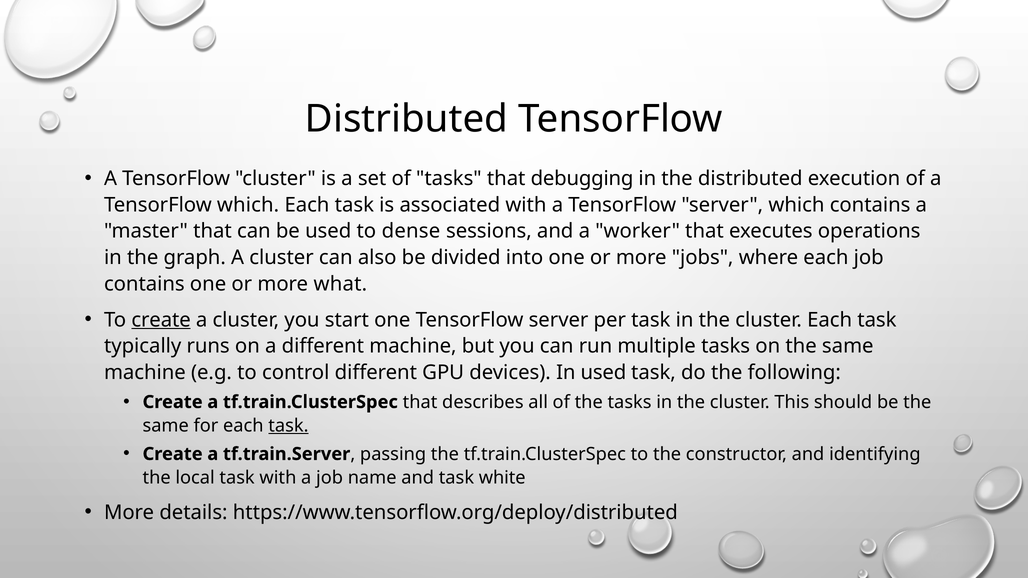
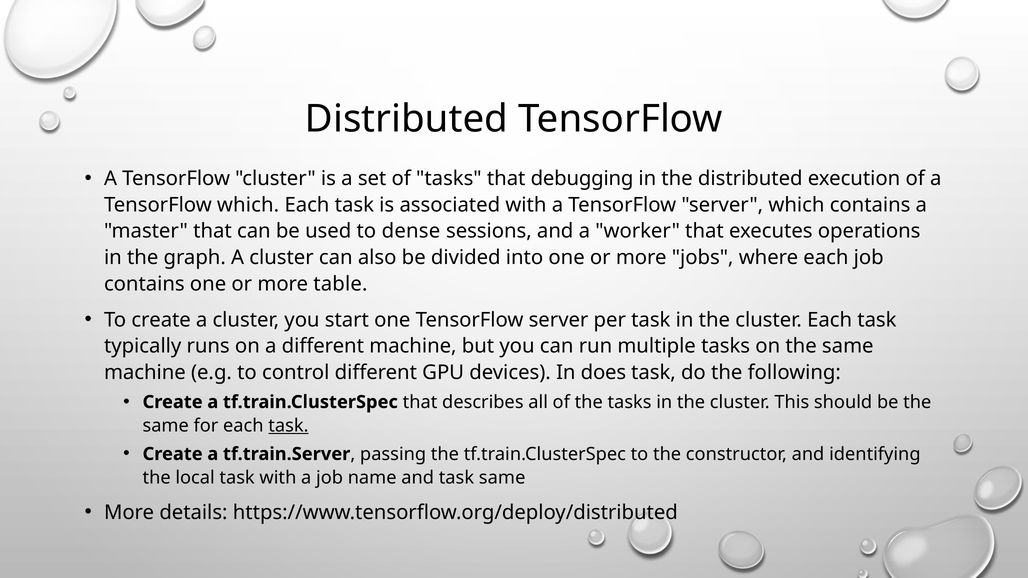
what: what -> table (340, 284)
create underline: present -> none (161, 320)
In used: used -> does (603, 373)
task white: white -> same (502, 478)
